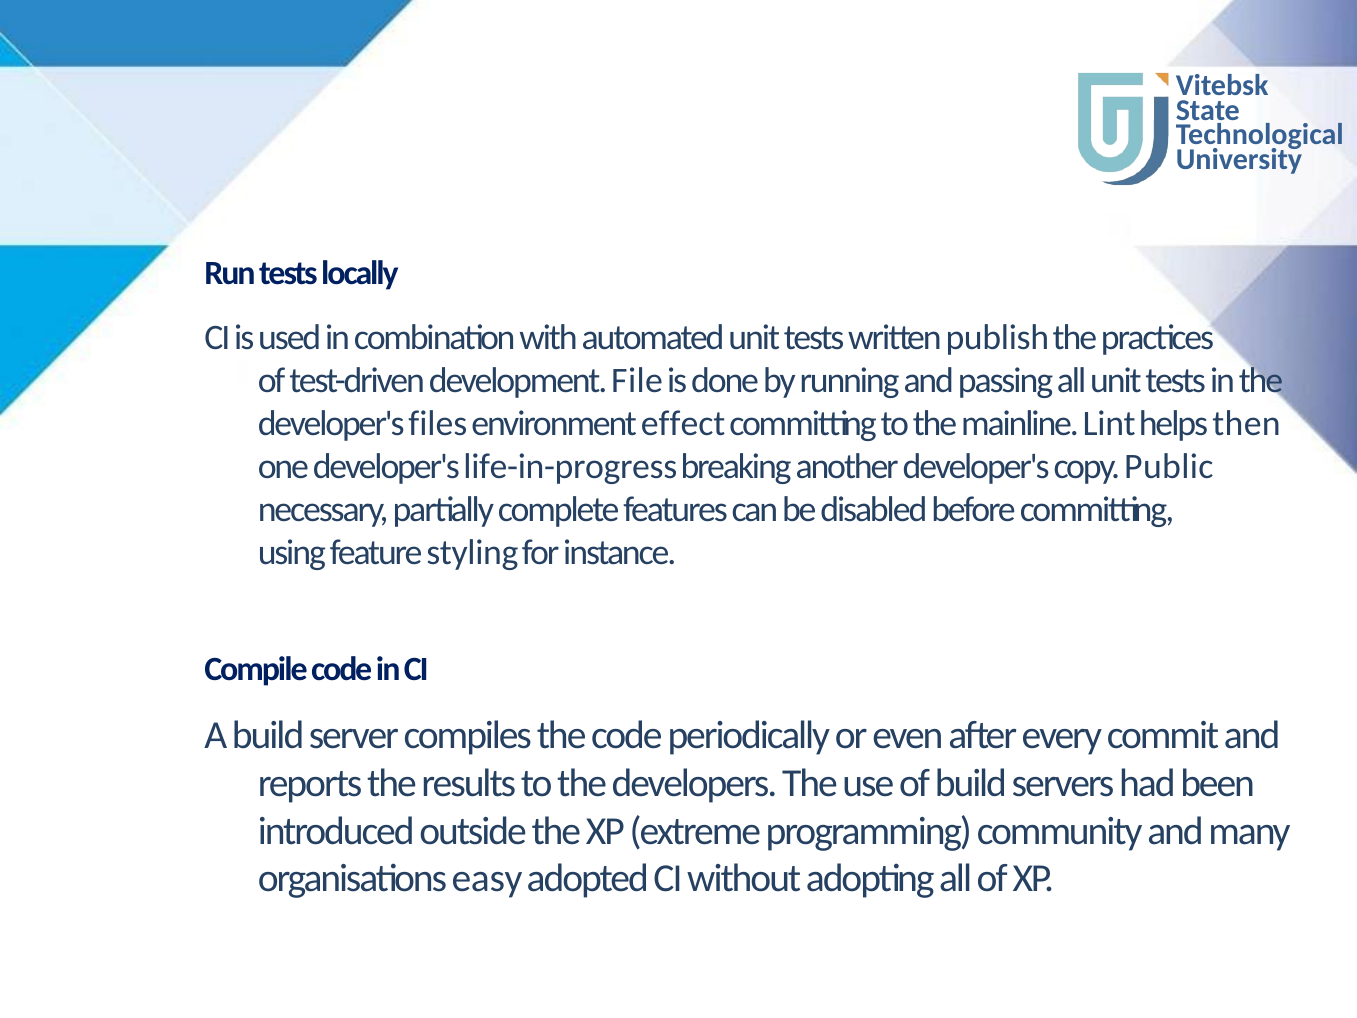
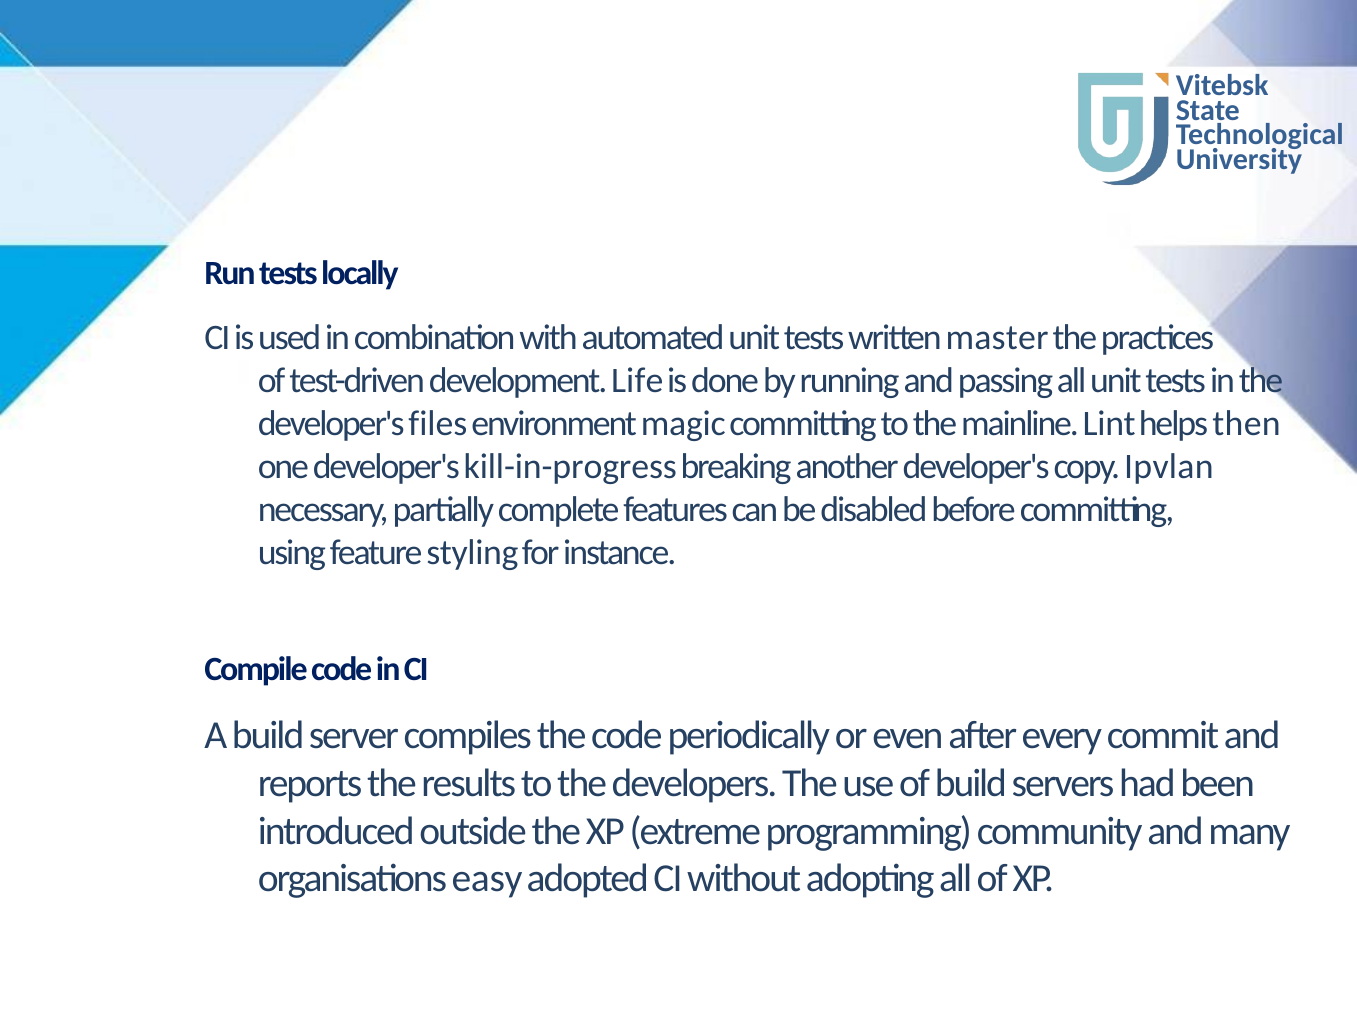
publish: publish -> master (997, 338)
File: File -> Life (637, 381)
effect: effect -> magic (683, 424)
life-in-progress: life-in-progress -> kill-in-progress (570, 467)
Public: Public -> Ipvlan (1169, 467)
